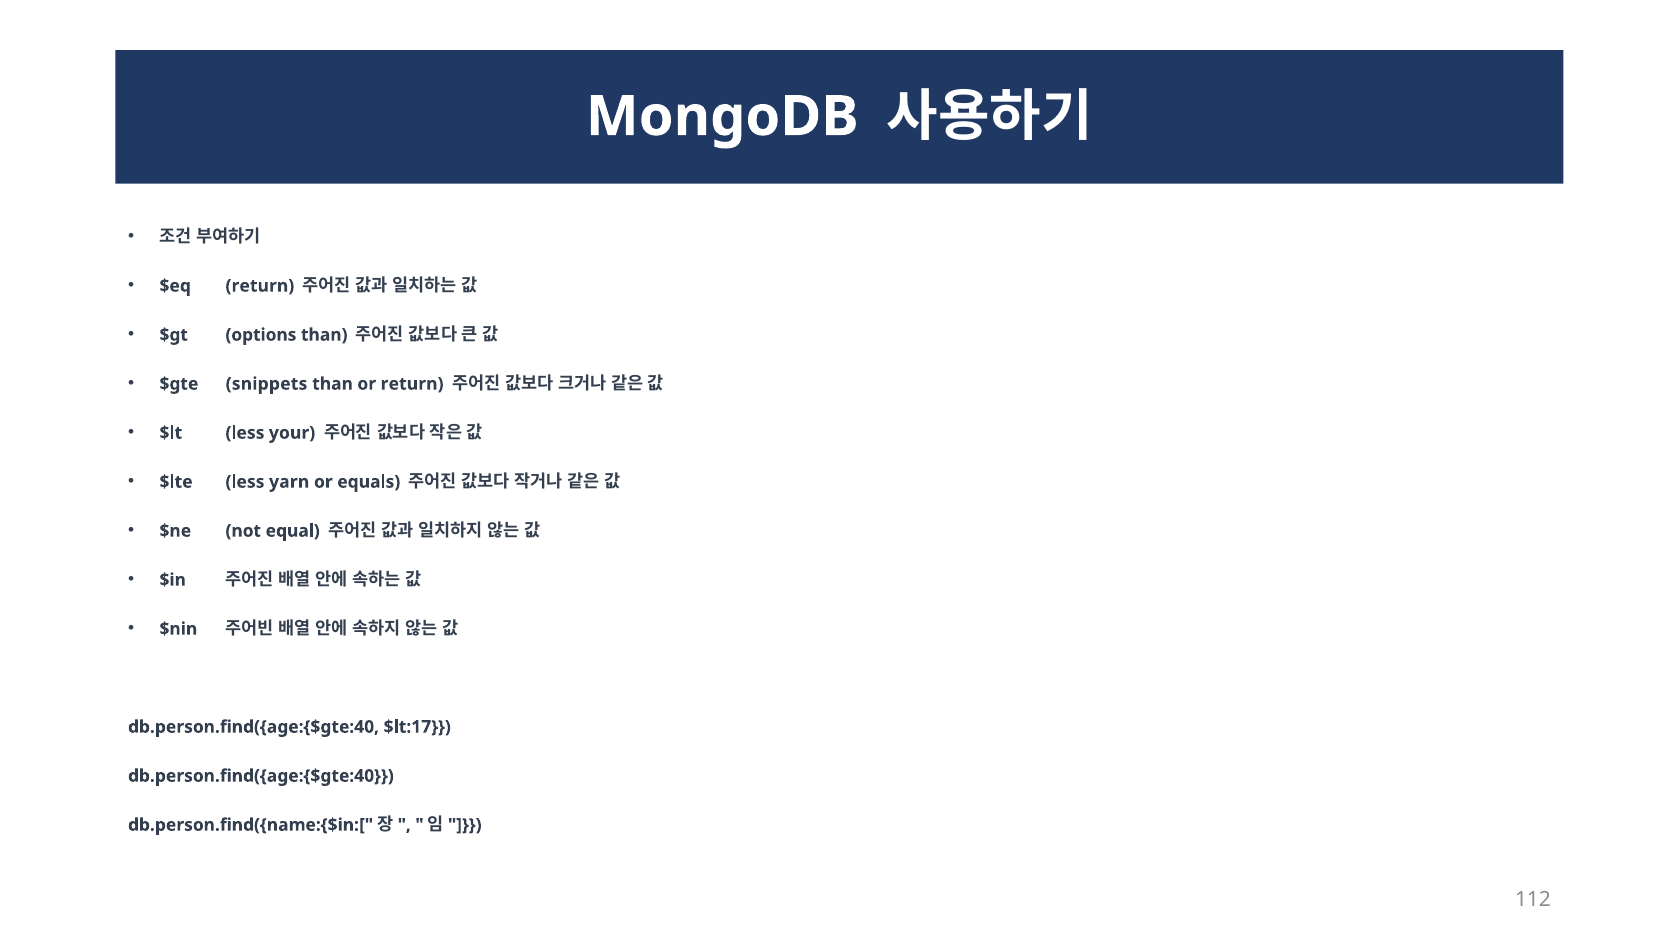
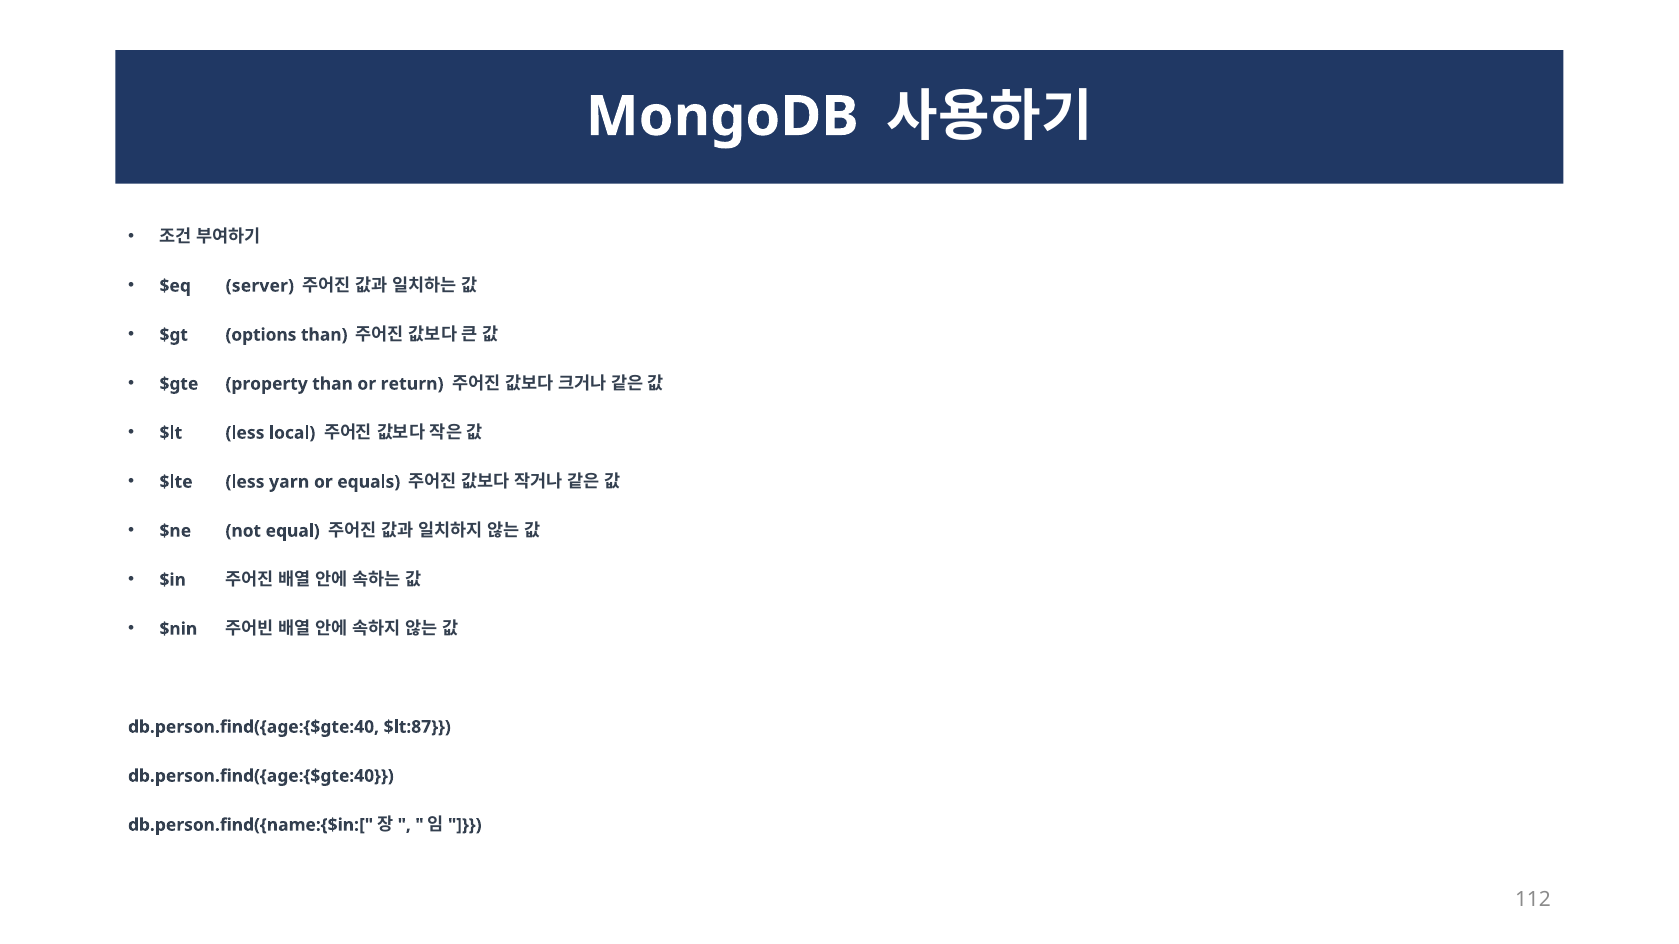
$eq return: return -> server (260, 286)
snippets: snippets -> property (267, 384)
your: your -> local (292, 433)
$lt:17: $lt:17 -> $lt:87 (417, 727)
